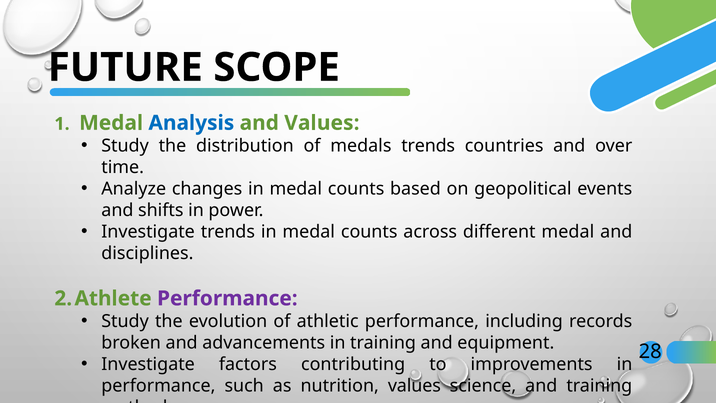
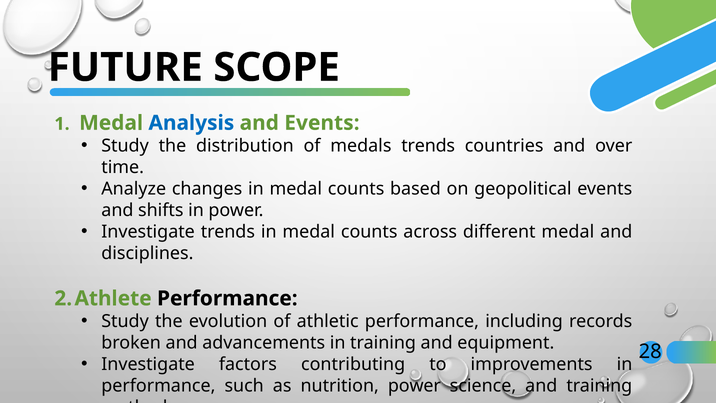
and Values: Values -> Events (322, 123)
Performance colour: purple -> black (227, 298)
nutrition values: values -> power (414, 386)
